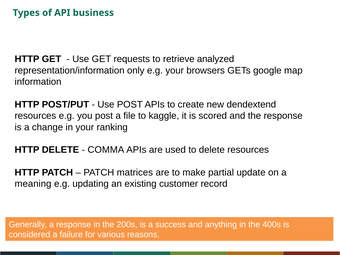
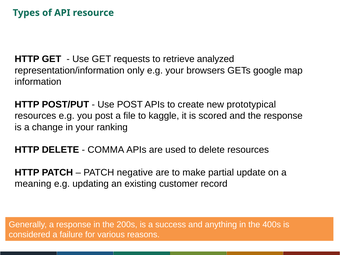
business: business -> resource (93, 13)
dendextend: dendextend -> prototypical (251, 104)
matrices: matrices -> negative (135, 173)
